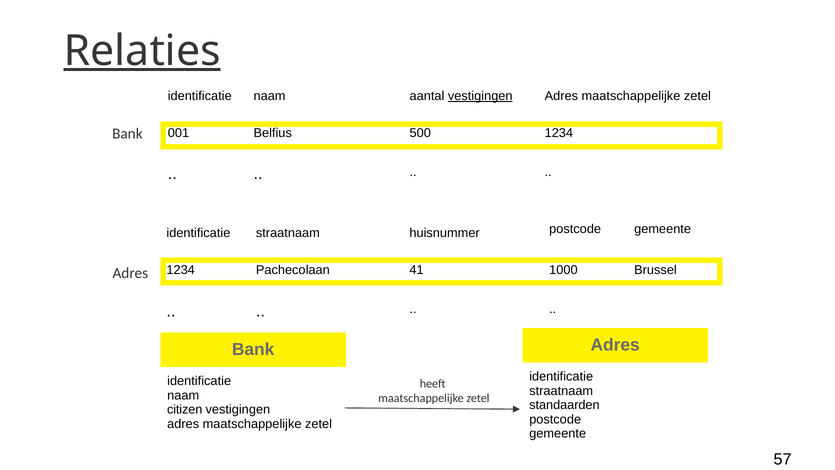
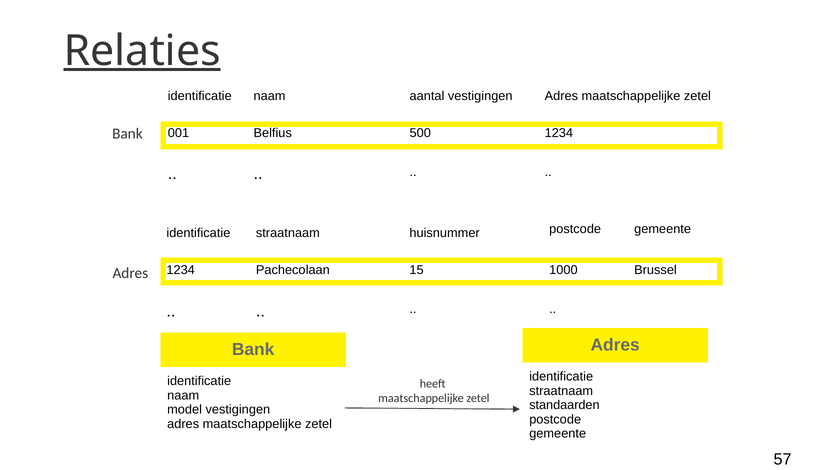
vestigingen underline: present -> none (480, 96)
41: 41 -> 15 (417, 270)
citizen: citizen -> model (185, 409)
